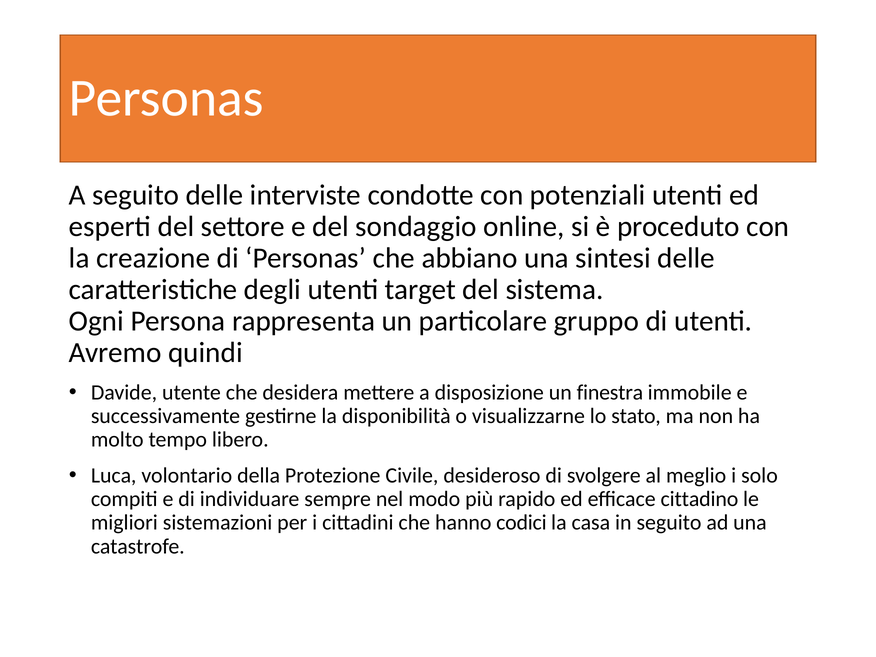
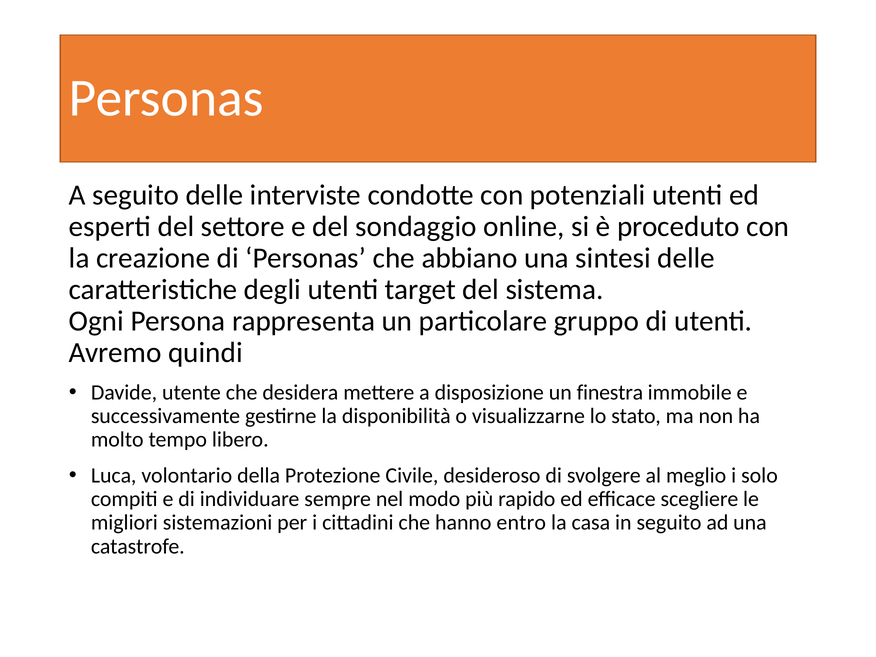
cittadino: cittadino -> scegliere (699, 499)
codici: codici -> entro (521, 523)
